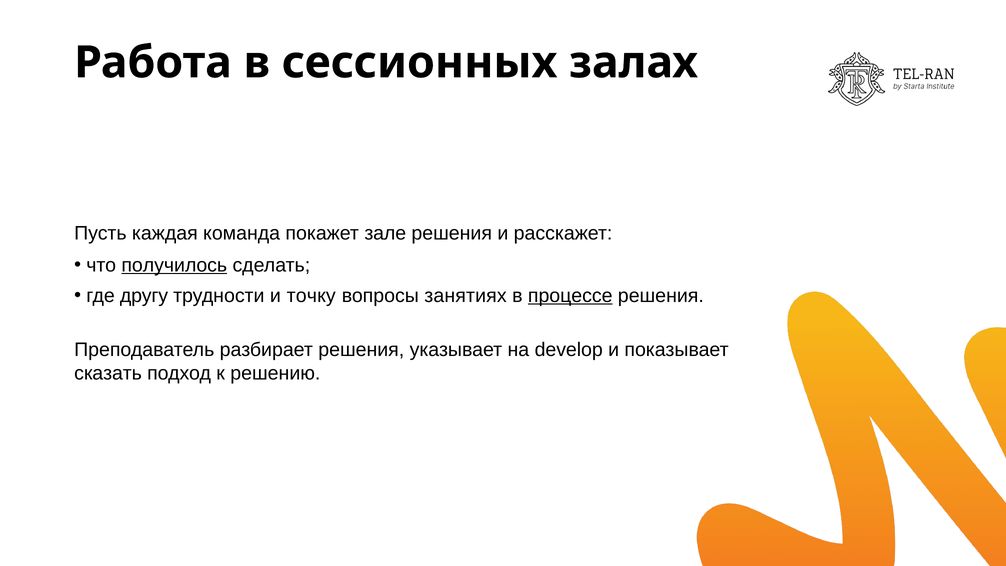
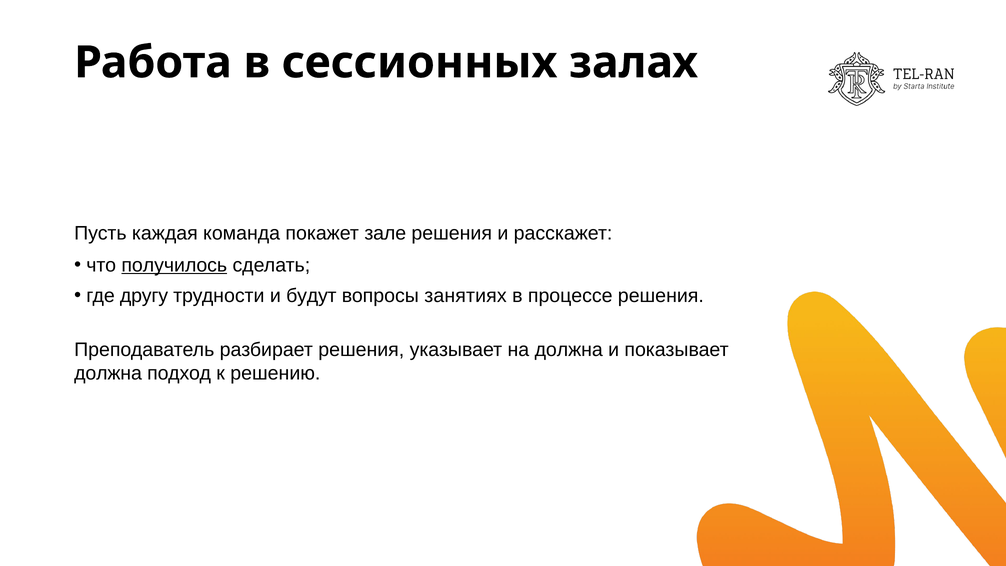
точку: точку -> будут (311, 296)
процессе underline: present -> none (570, 296)
на develop: develop -> должна (569, 350)
сказать: сказать -> должна (108, 373)
